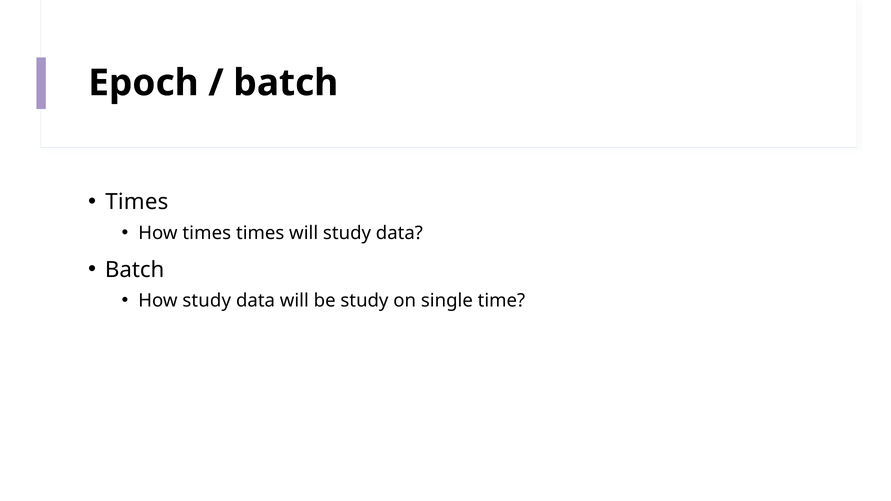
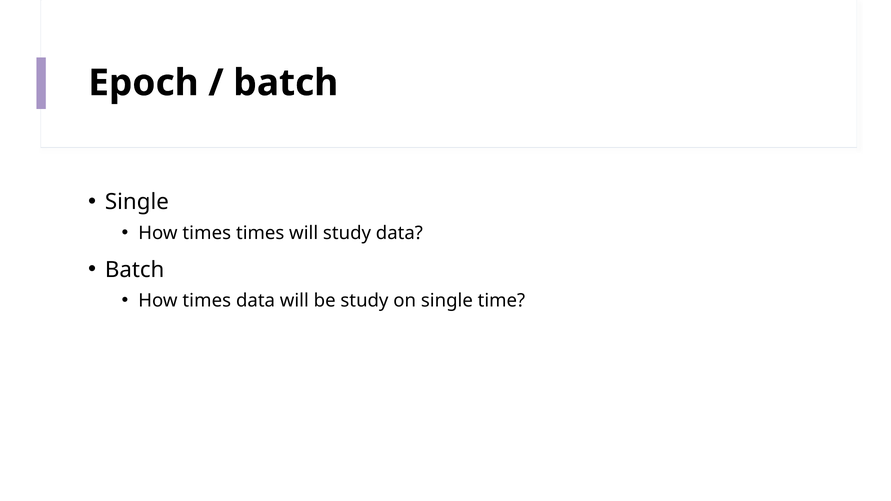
Times: Times -> Single (137, 202)
study: study -> times (207, 301)
